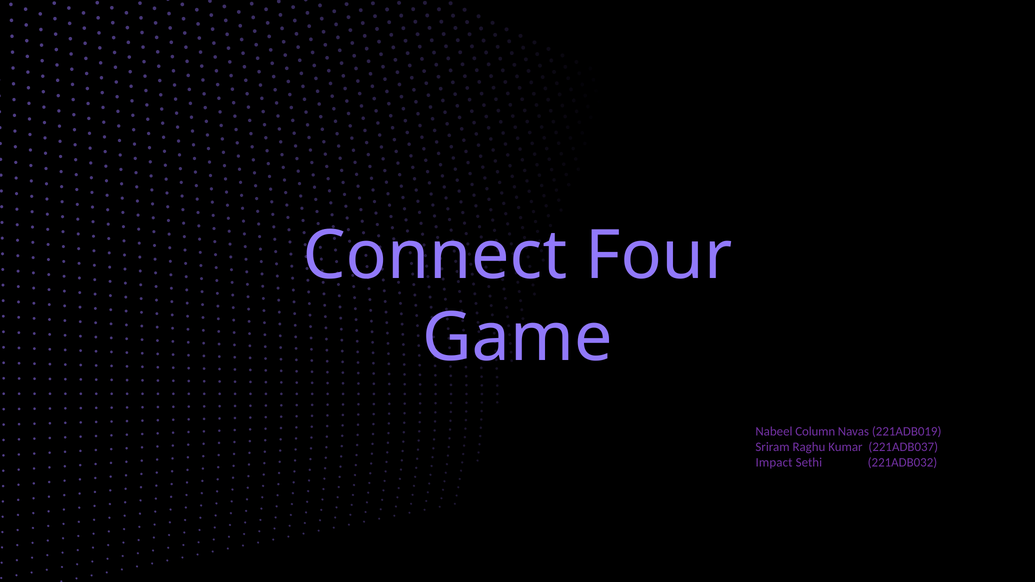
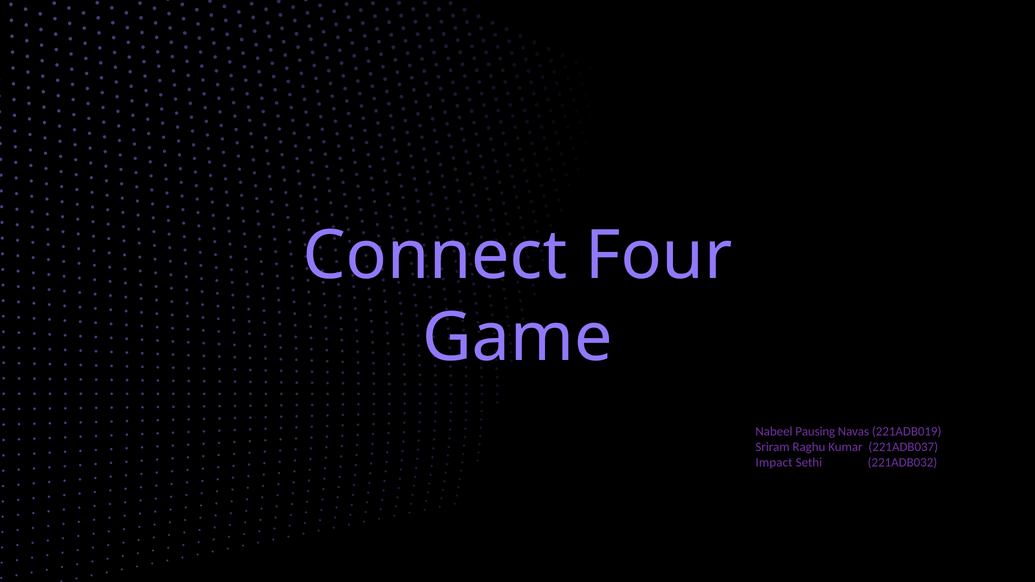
Column: Column -> Pausing (815, 432)
